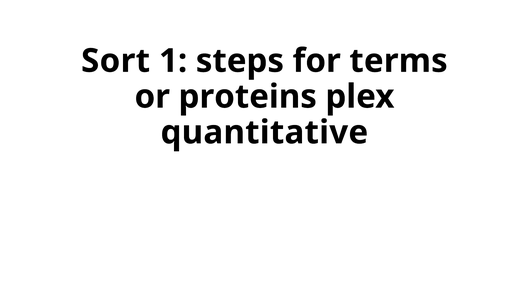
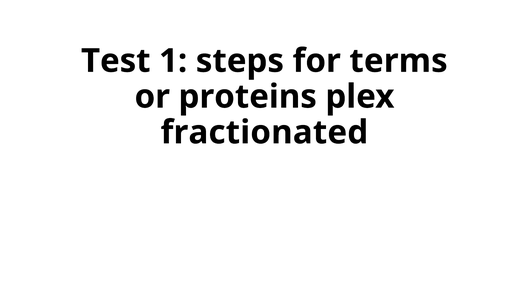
Sort: Sort -> Test (116, 61)
quantitative: quantitative -> fractionated (264, 132)
